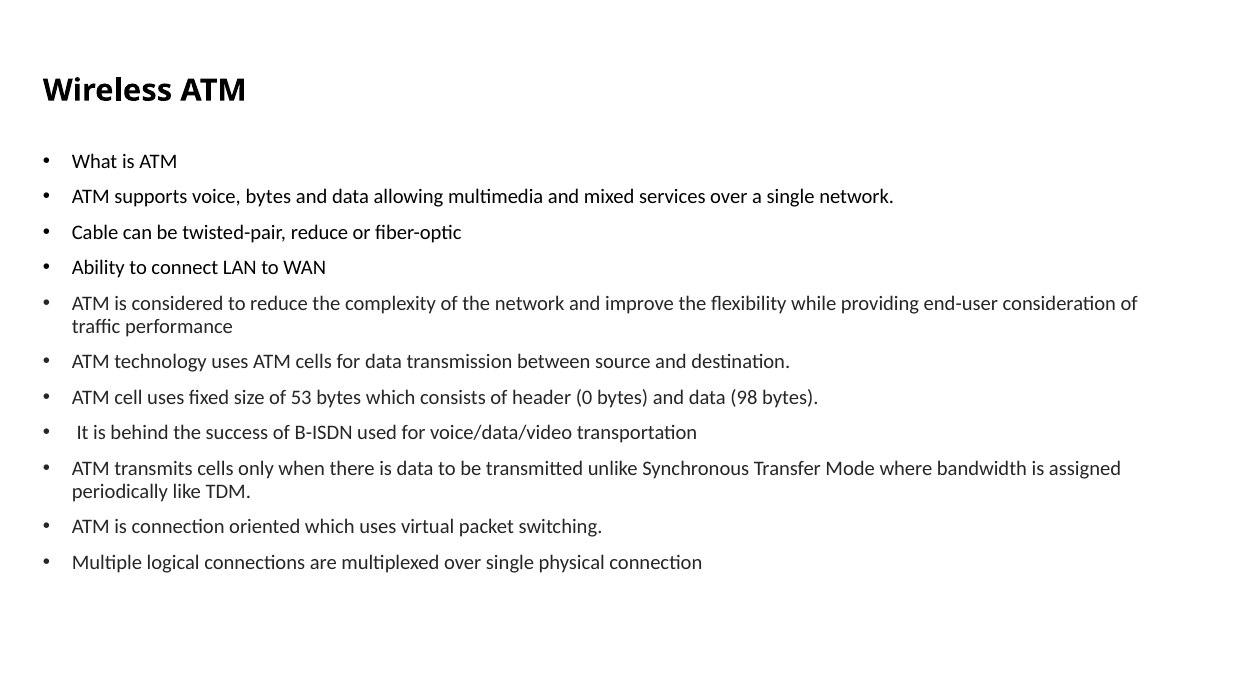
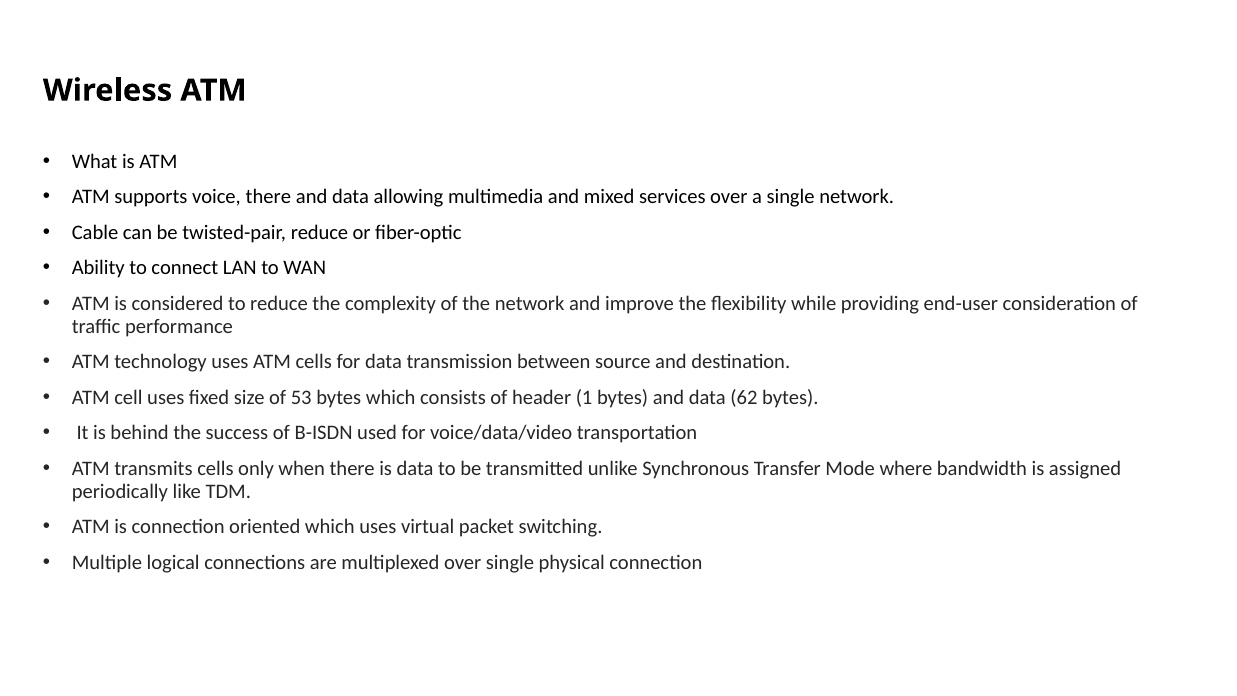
voice bytes: bytes -> there (268, 197)
0: 0 -> 1 (584, 397)
98: 98 -> 62 (744, 397)
